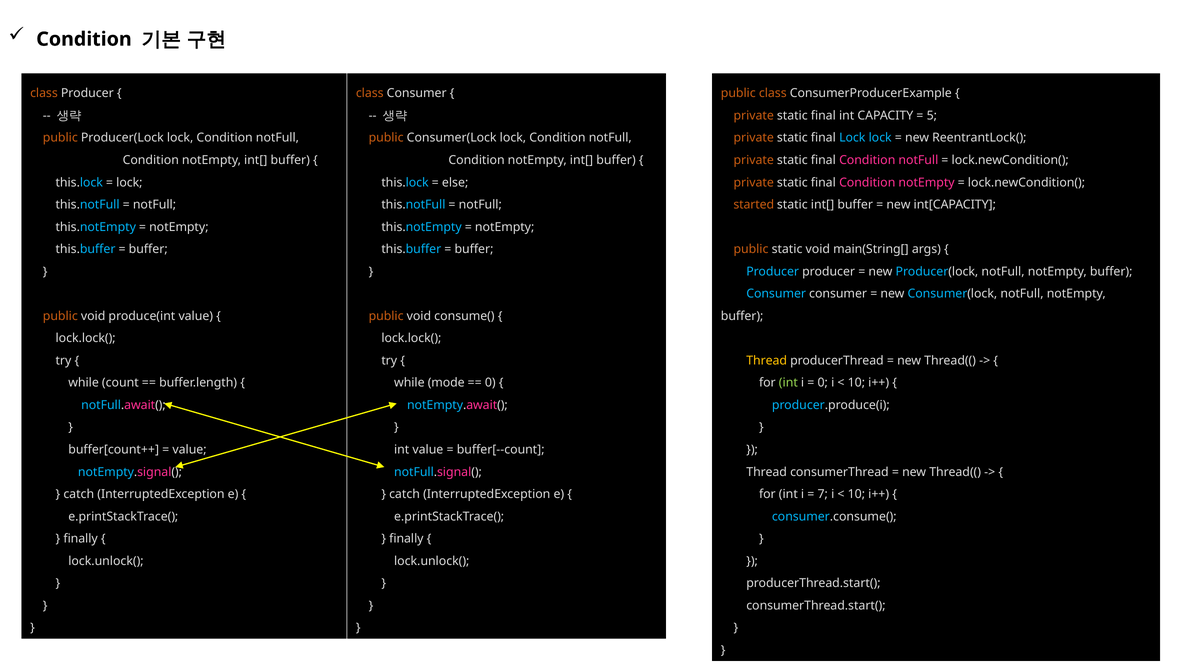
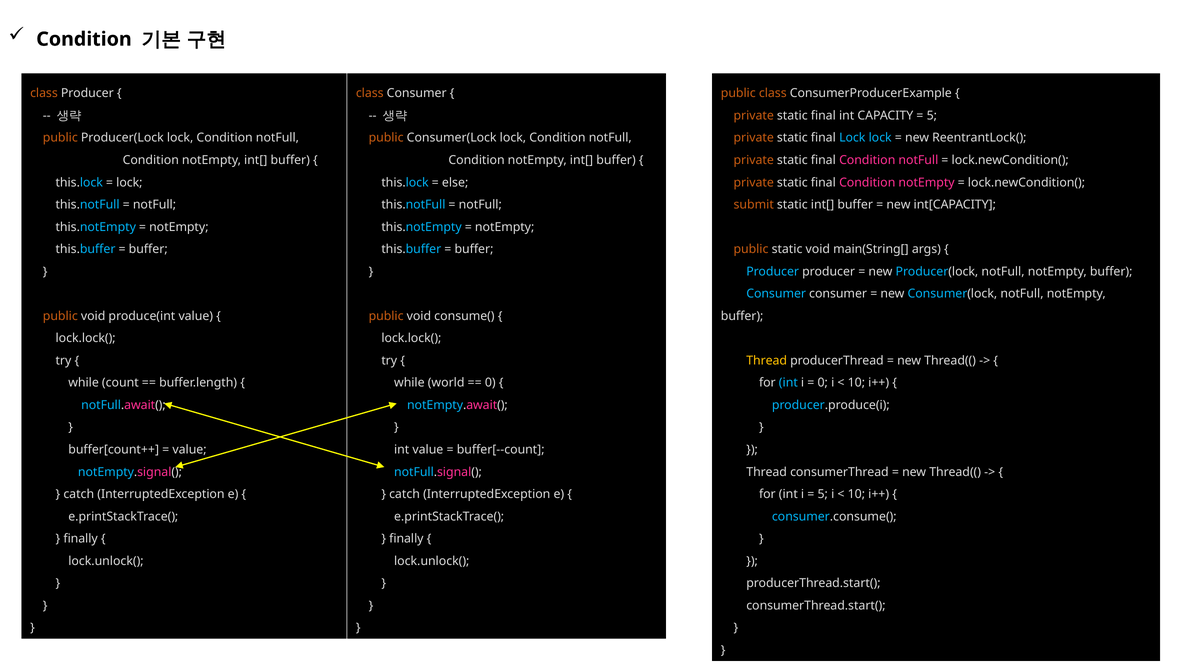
started: started -> submit (754, 205)
mode: mode -> world (446, 383)
int colour: light green -> light blue (788, 383)
7: 7 -> 5 (823, 494)
